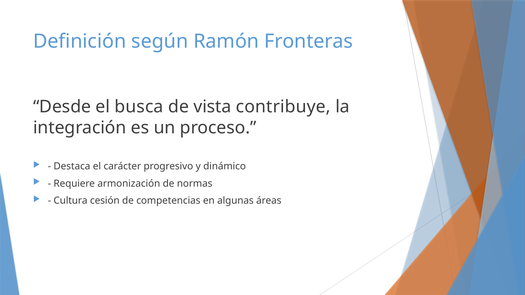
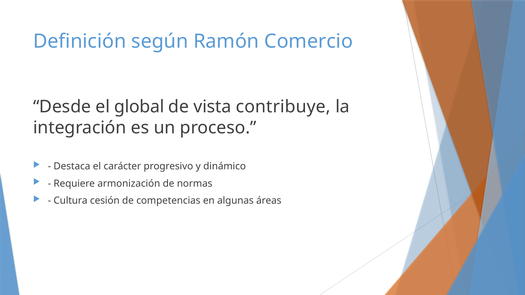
Fronteras: Fronteras -> Comercio (309, 41)
busca: busca -> global (139, 107)
